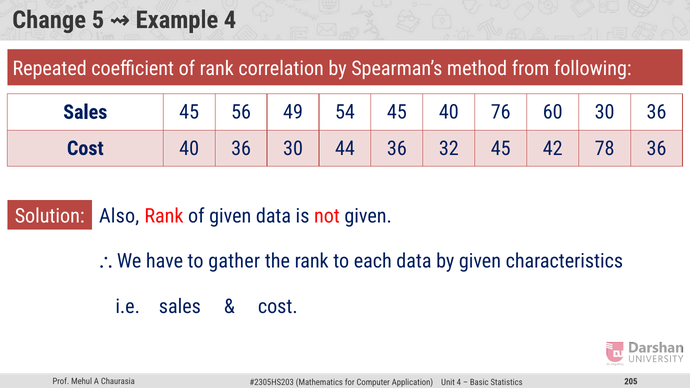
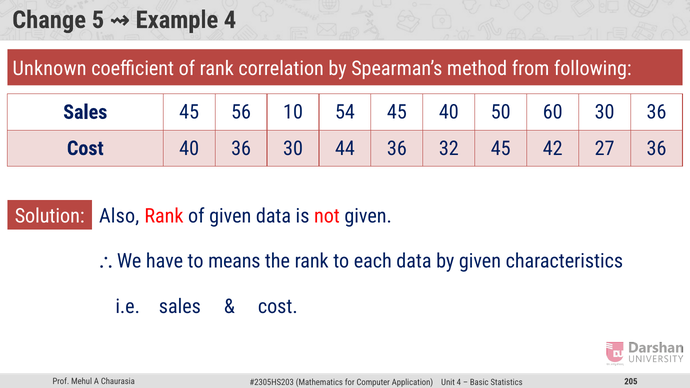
Repeated: Repeated -> Unknown (50, 69)
49: 49 -> 10 (293, 112)
76: 76 -> 50 (501, 112)
78: 78 -> 27 (605, 148)
gather: gather -> means (234, 261)
